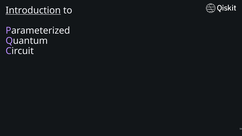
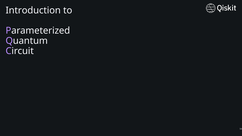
Introduction underline: present -> none (33, 10)
